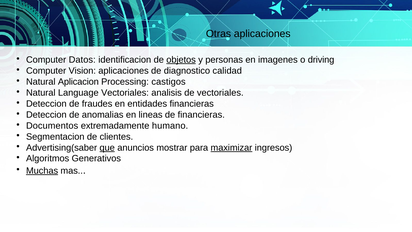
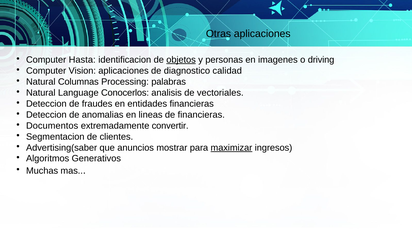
Datos: Datos -> Hasta (82, 60)
Aplicacion: Aplicacion -> Columnas (78, 82)
castigos: castigos -> palabras (169, 82)
Language Vectoriales: Vectoriales -> Conocerlos (125, 93)
humano: humano -> convertir (170, 126)
que underline: present -> none (107, 147)
Muchas underline: present -> none (42, 171)
